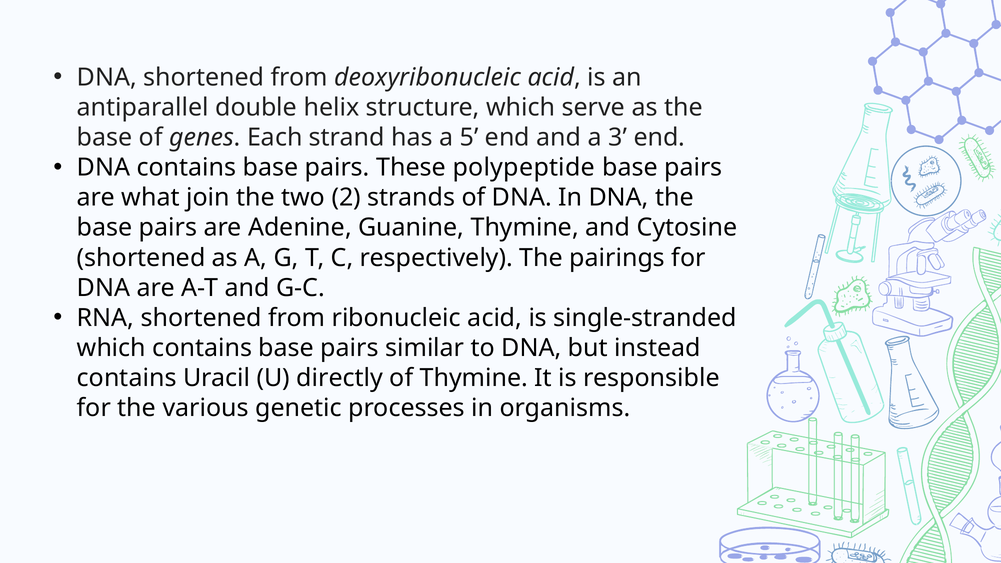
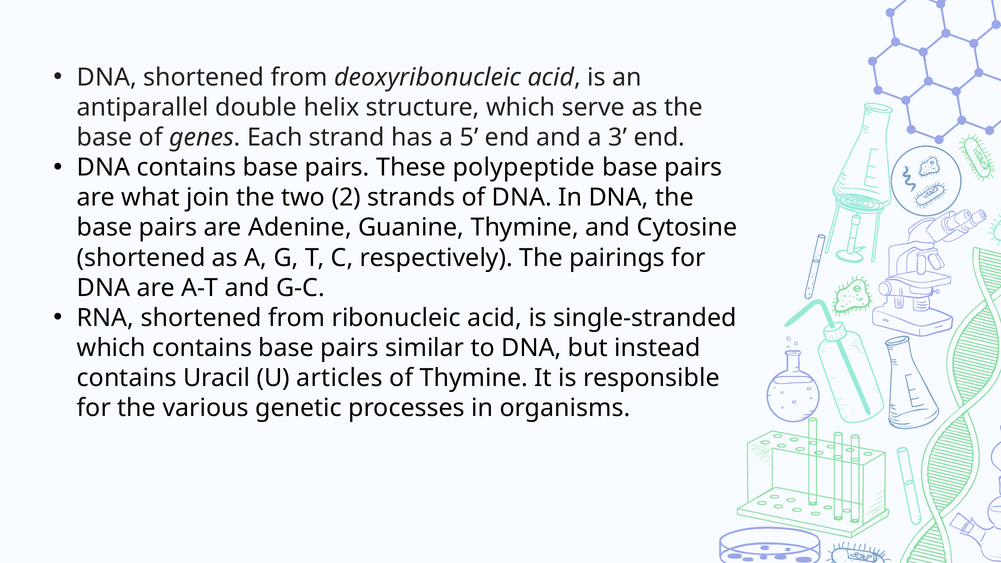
directly: directly -> articles (340, 378)
